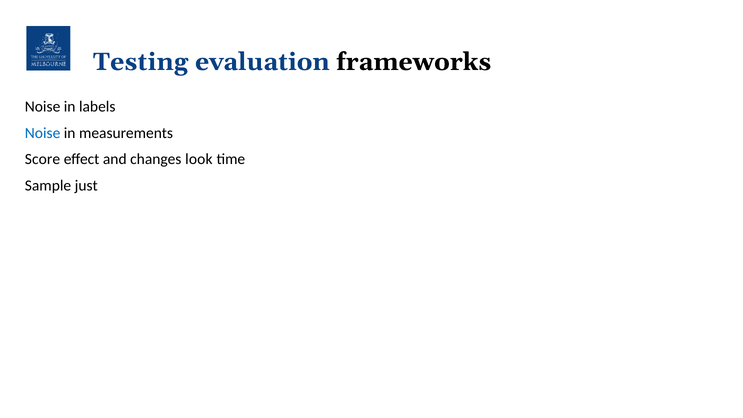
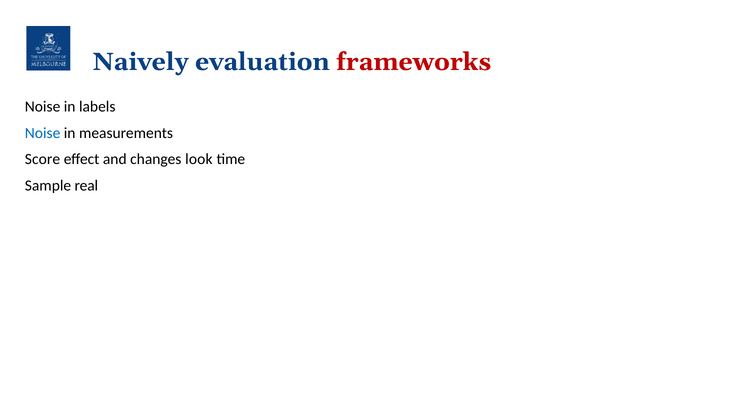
Testing: Testing -> Naively (141, 62)
frameworks colour: black -> red (414, 62)
just: just -> real (86, 186)
